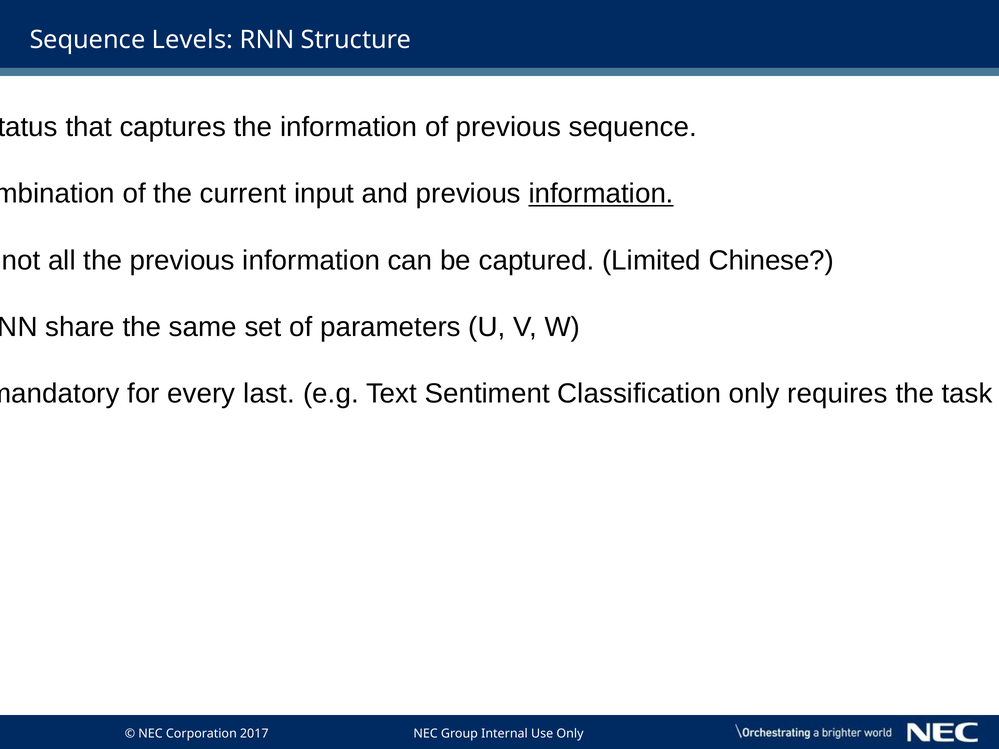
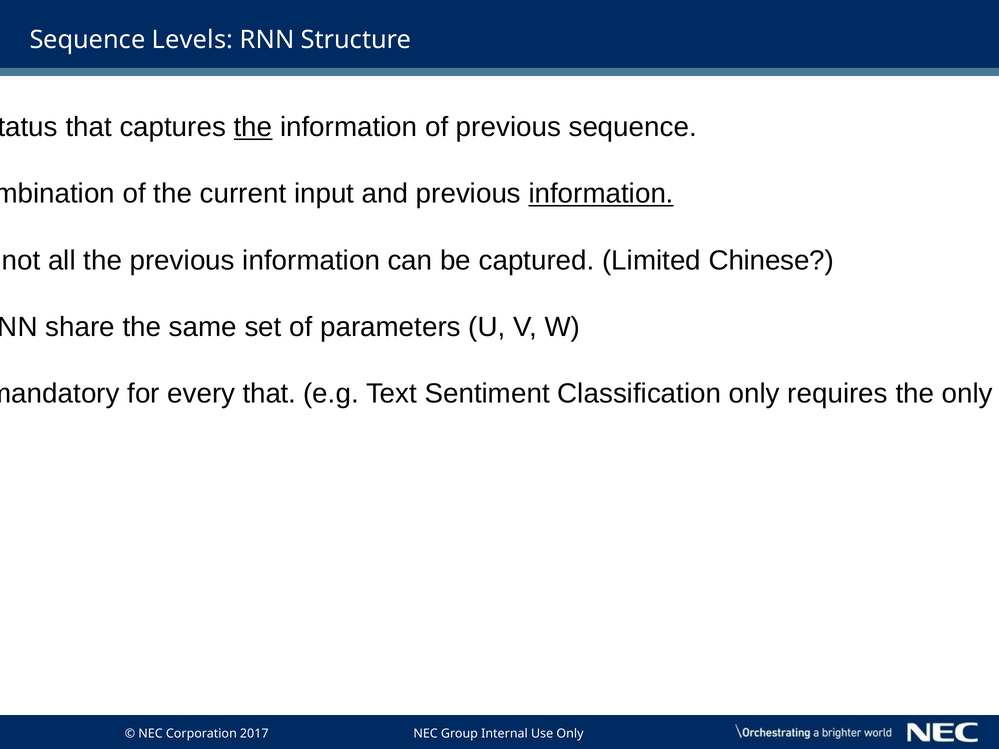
the underline: none -> present (253, 127)
every last: last -> that (269, 394)
the task: task -> only (967, 394)
